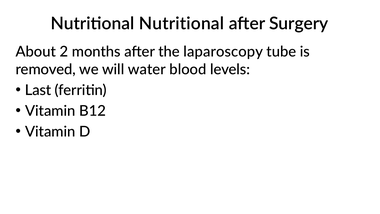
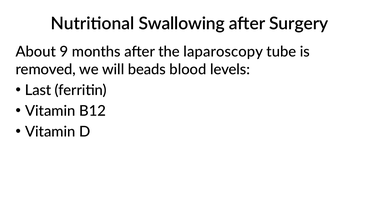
Nutritional Nutritional: Nutritional -> Swallowing (182, 24)
2: 2 -> 9 (64, 52)
water: water -> beads (147, 69)
